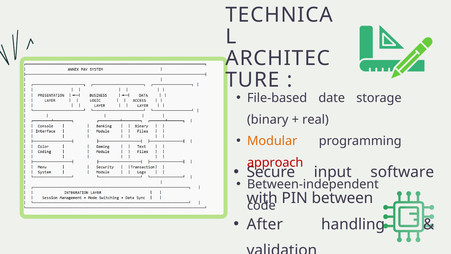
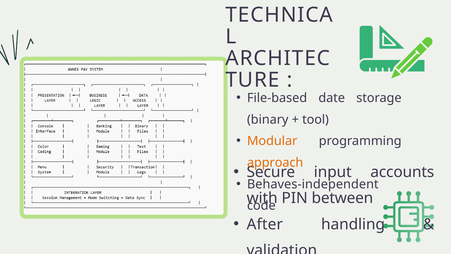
real: real -> tool (316, 119)
approach colour: red -> orange (275, 162)
software: software -> accounts (402, 172)
Between-independent: Between-independent -> Behaves-independent (313, 184)
